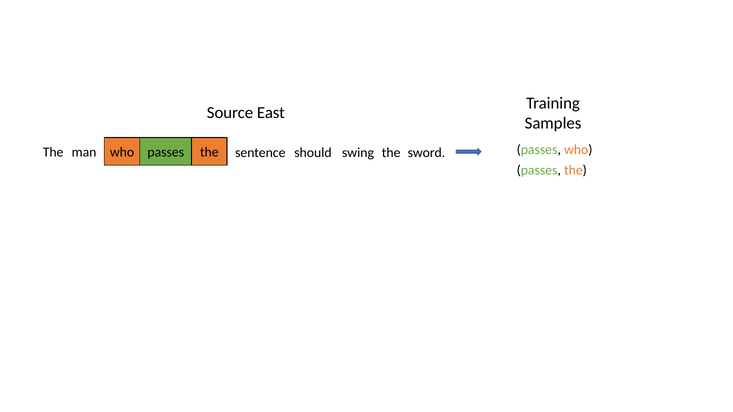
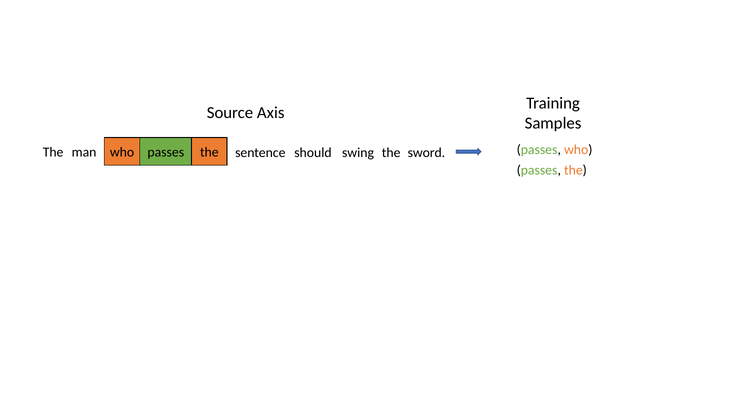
East: East -> Axis (271, 113)
